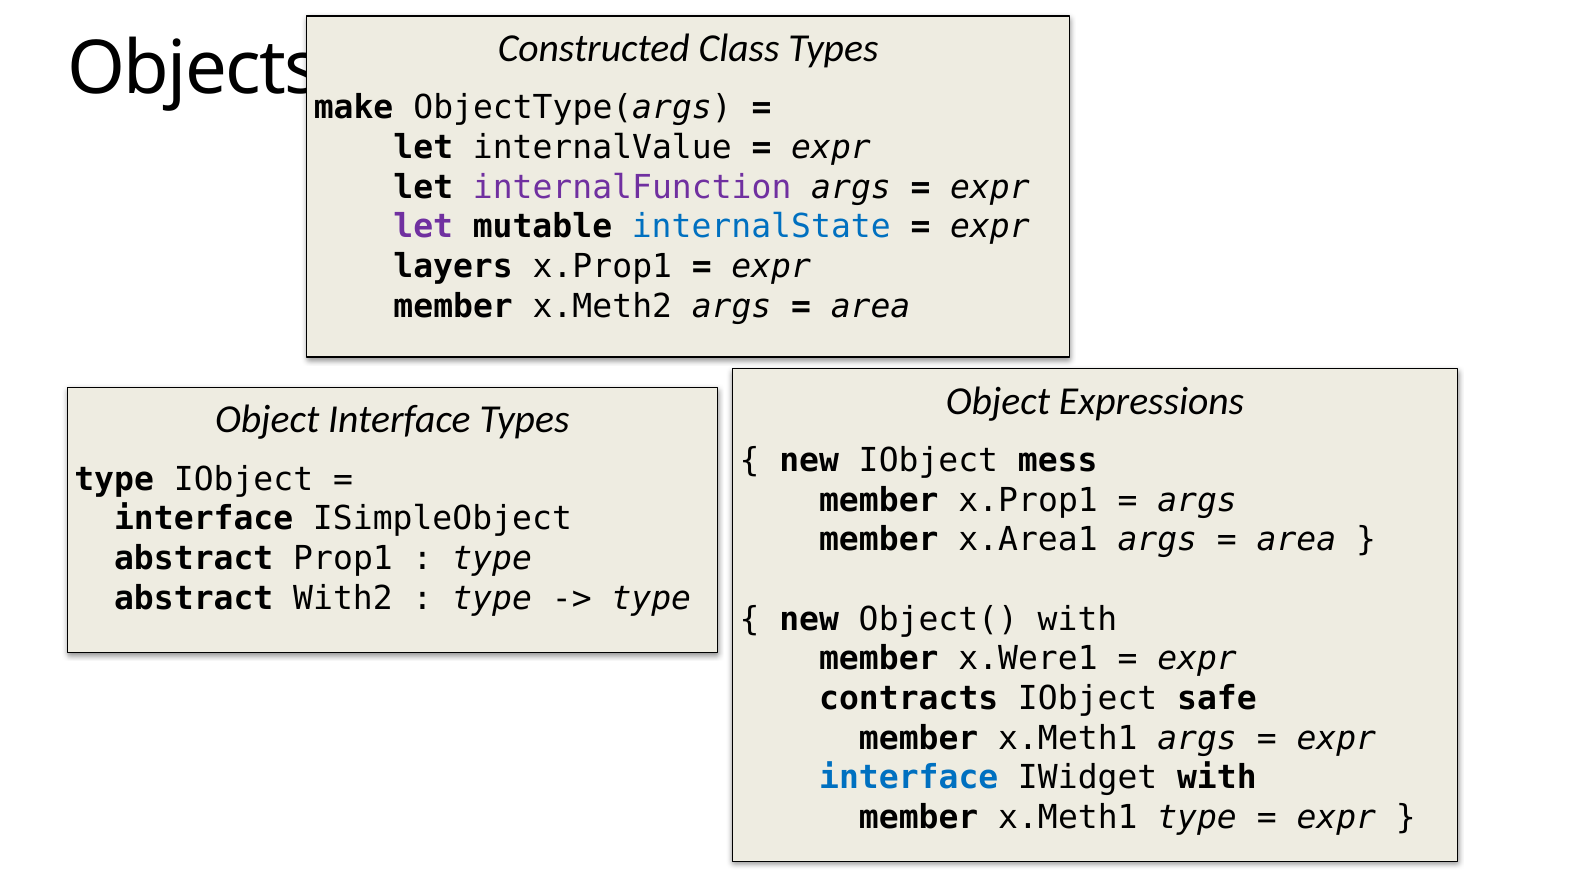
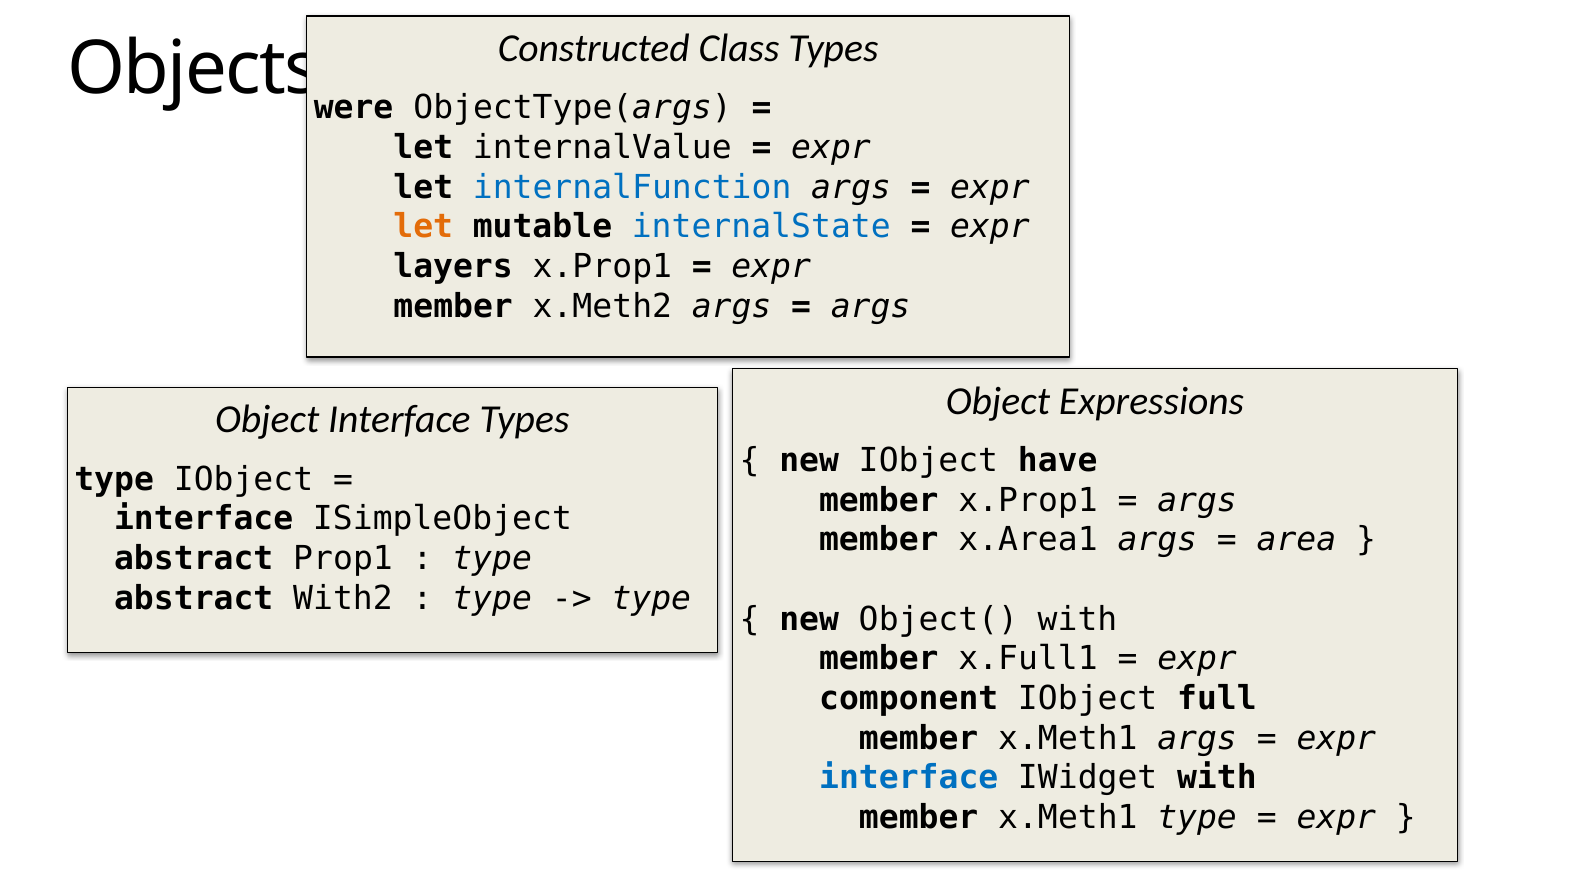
make: make -> were (354, 108)
internalFunction colour: purple -> blue (632, 187)
let colour: purple -> orange (423, 227)
area: area -> args (871, 306)
mess: mess -> have (1058, 461)
x.Were1: x.Were1 -> x.Full1 (1028, 659)
contracts: contracts -> component (909, 699)
safe: safe -> full (1217, 699)
